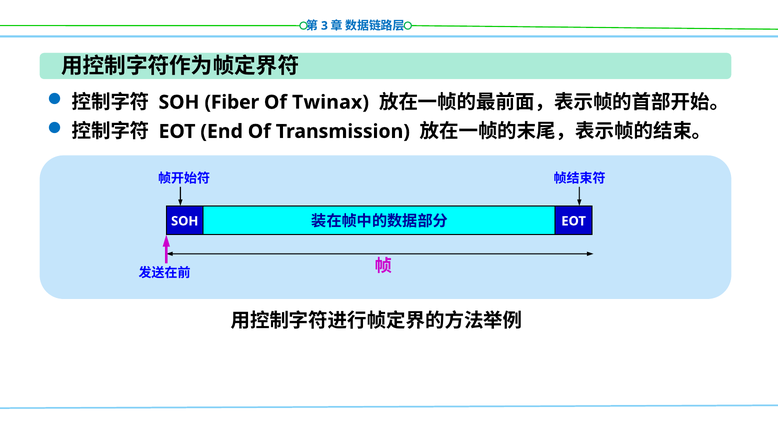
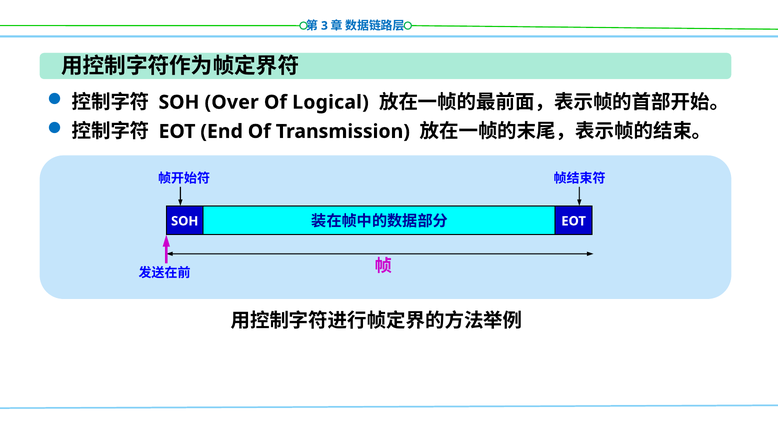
Fiber: Fiber -> Over (232, 102)
Twinax: Twinax -> Logical (330, 102)
